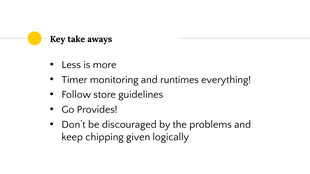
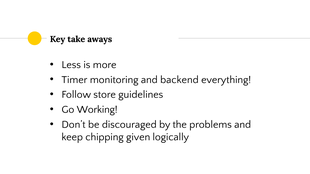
runtimes: runtimes -> backend (179, 80)
Provides: Provides -> Working (97, 110)
